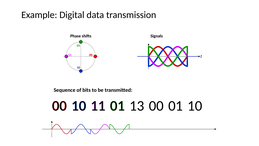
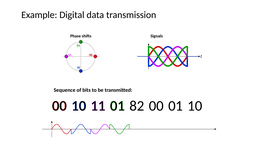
13: 13 -> 82 (137, 106)
